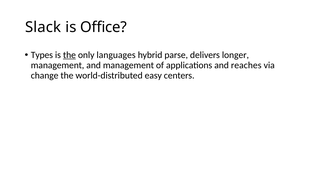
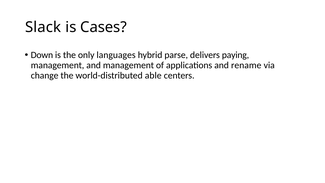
Office: Office -> Cases (103, 27)
Types: Types -> Down (42, 55)
the underline: present -> none (69, 55)
longer: longer -> paying (235, 55)
reaches: reaches -> rename (246, 65)
easy: easy -> able (153, 75)
